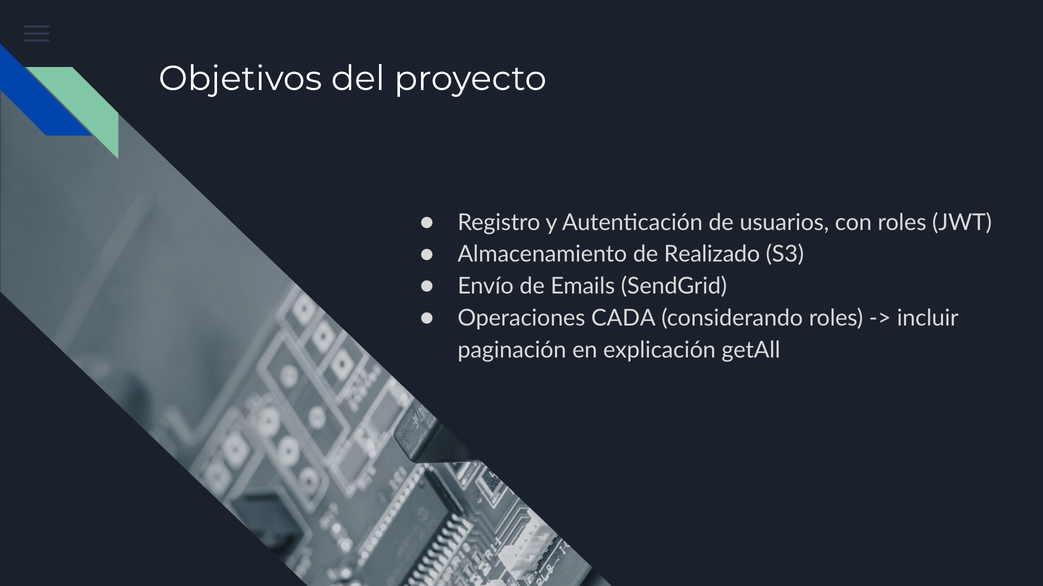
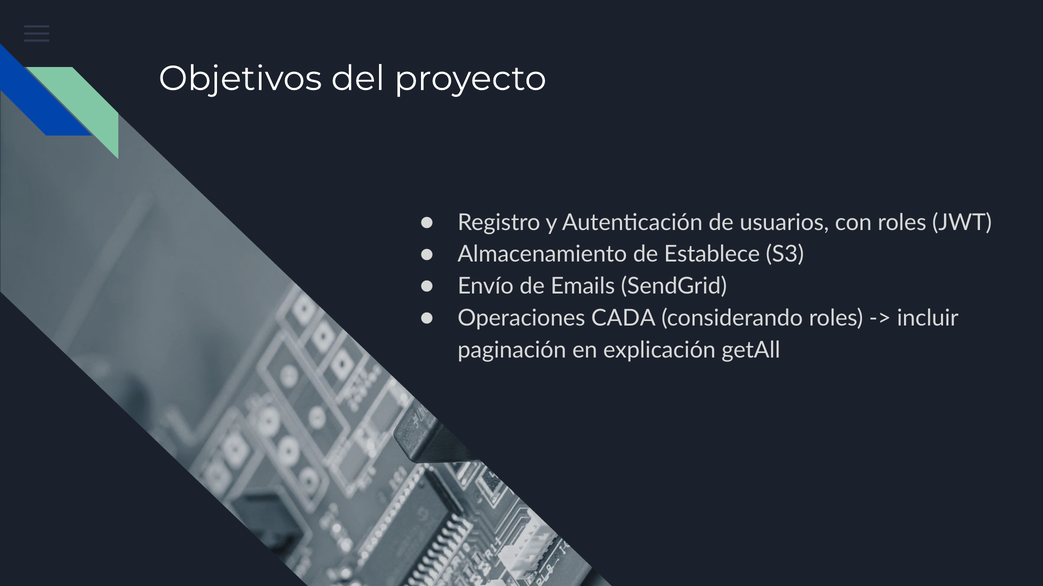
Realizado: Realizado -> Establece (712, 255)
